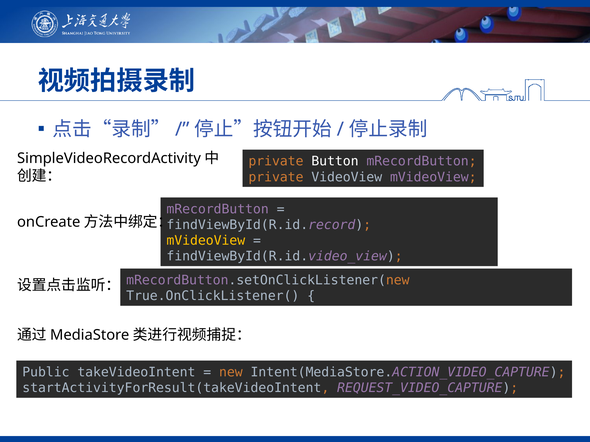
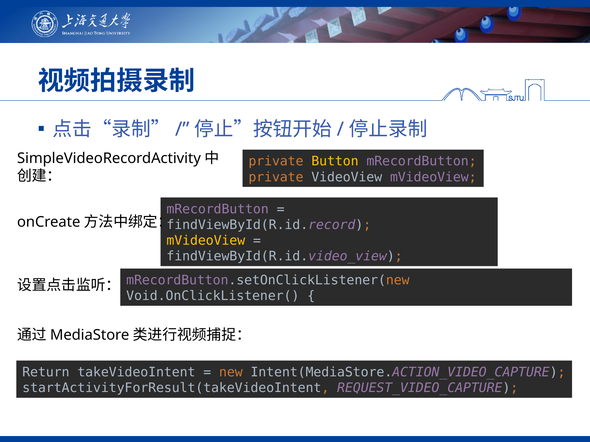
Button colour: white -> yellow (335, 162)
True.OnClickListener(: True.OnClickListener( -> Void.OnClickListener( (213, 296)
Public: Public -> Return (46, 373)
